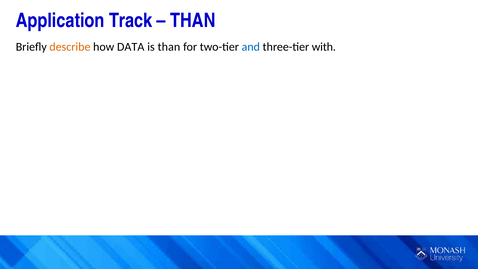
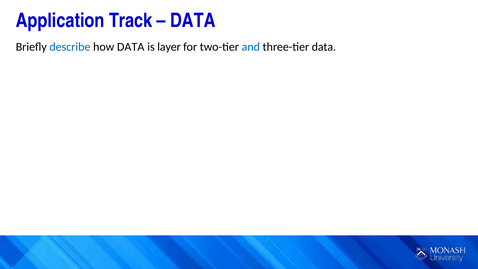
THAN: THAN -> DATA (193, 21)
describe colour: orange -> blue (70, 47)
is than: than -> layer (169, 47)
three-tier with: with -> data (324, 47)
